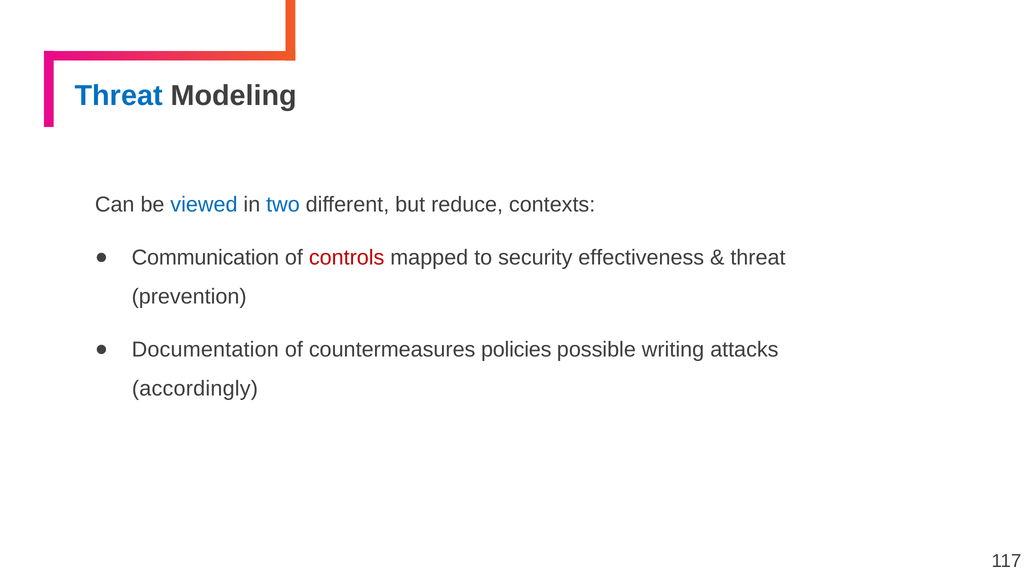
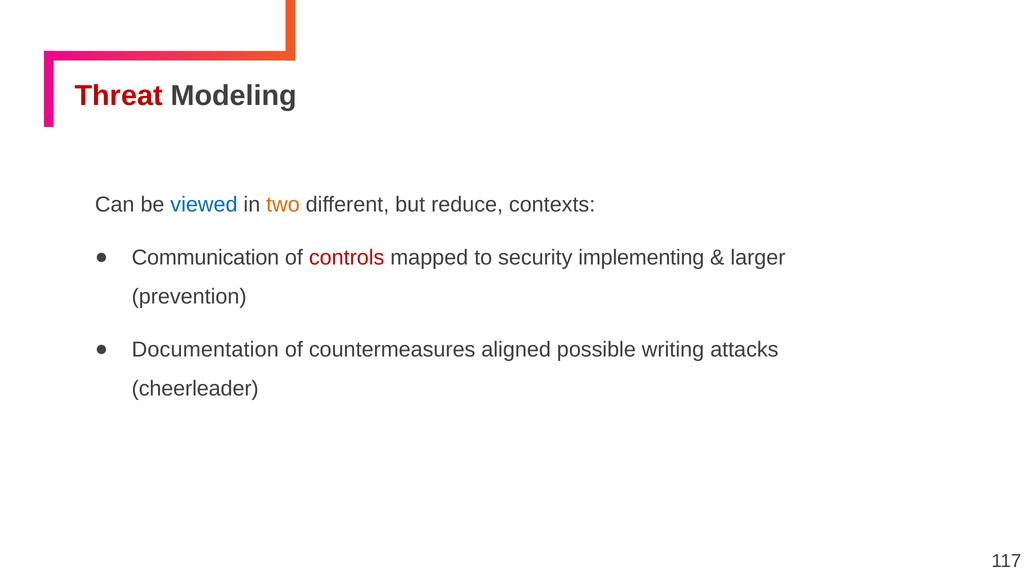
Threat colour: blue -> red (119, 96)
two colour: blue -> orange (283, 204)
effectiveness: effectiveness -> implementing (641, 258)
threat: threat -> larger (758, 258)
policies: policies -> aligned (516, 350)
accordingly: accordingly -> cheerleader (195, 389)
